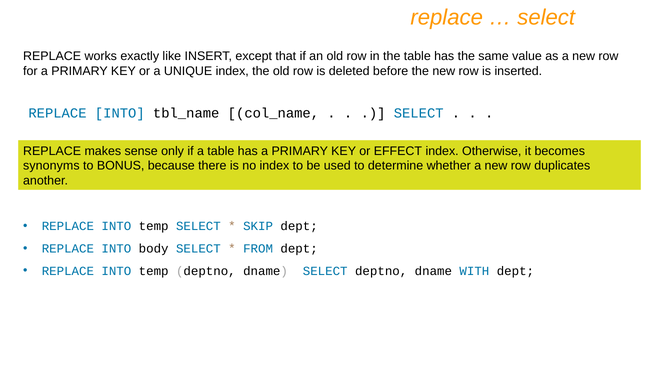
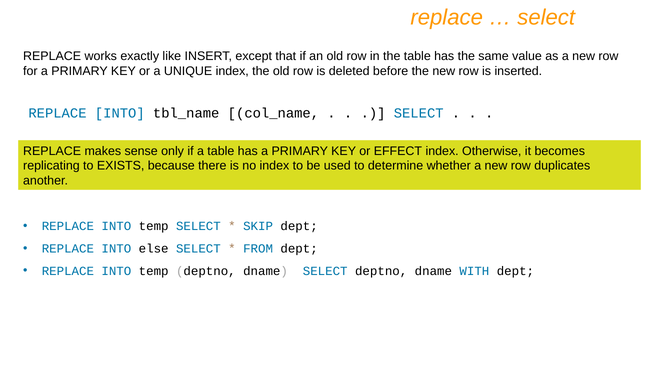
synonyms: synonyms -> replicating (51, 166)
BONUS: BONUS -> EXISTS (121, 166)
body: body -> else (154, 249)
